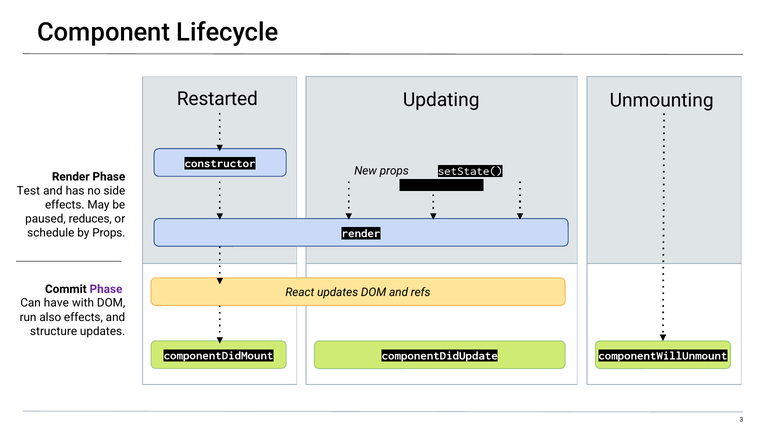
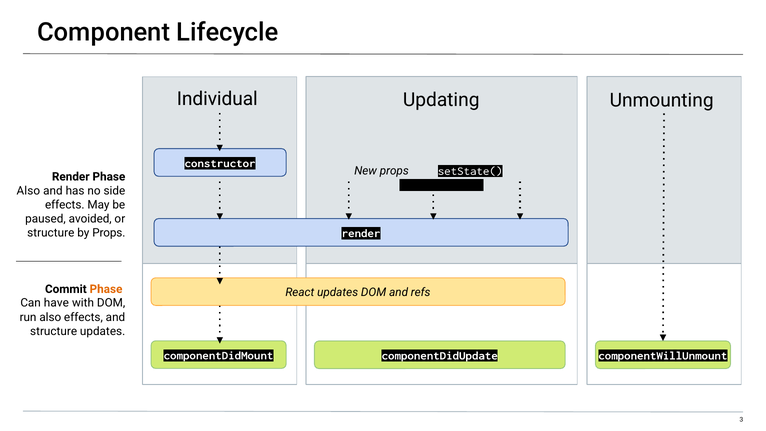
Restarted: Restarted -> Individual (217, 99)
Test: Test -> Also (28, 191)
reduces: reduces -> avoided (90, 219)
schedule: schedule -> structure (51, 233)
Phase colour: purple -> orange (106, 289)
